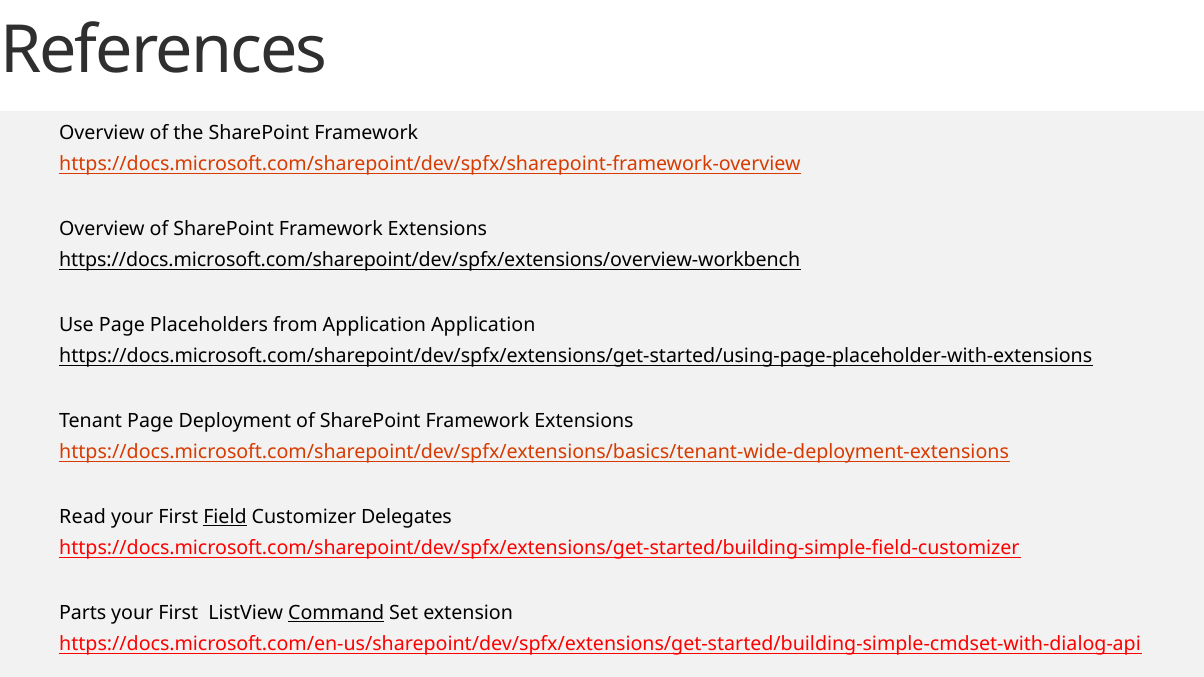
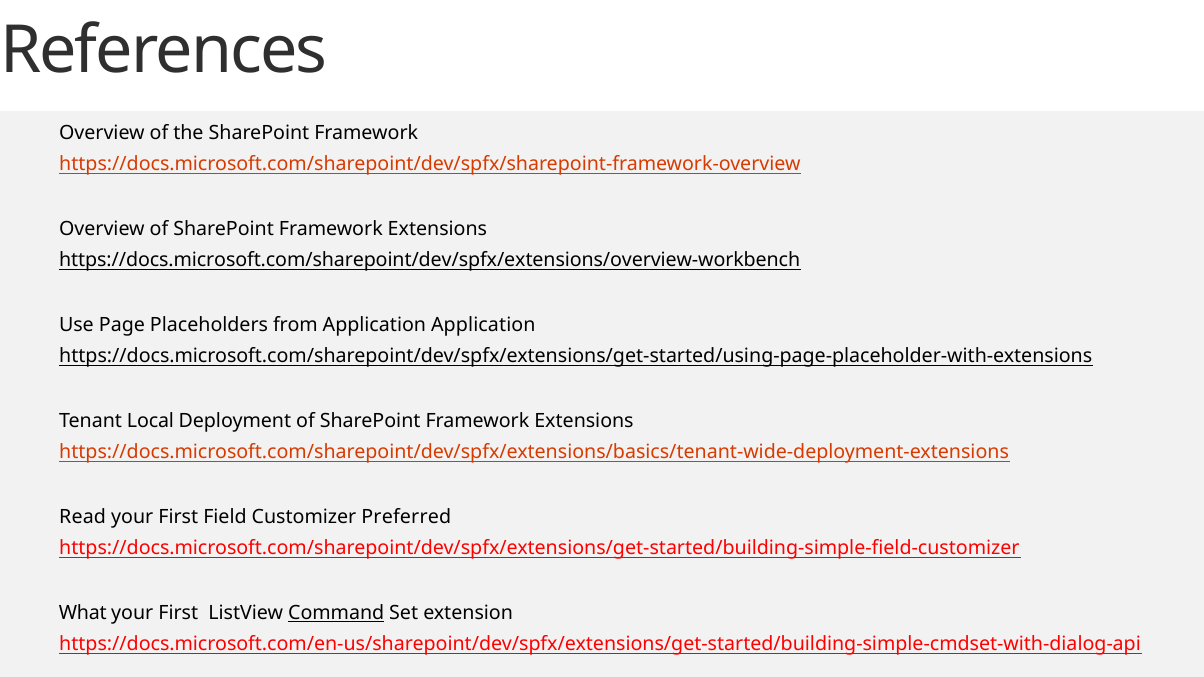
Tenant Page: Page -> Local (150, 421)
Field underline: present -> none (225, 517)
Delegates: Delegates -> Preferred (406, 517)
Parts: Parts -> What (83, 614)
